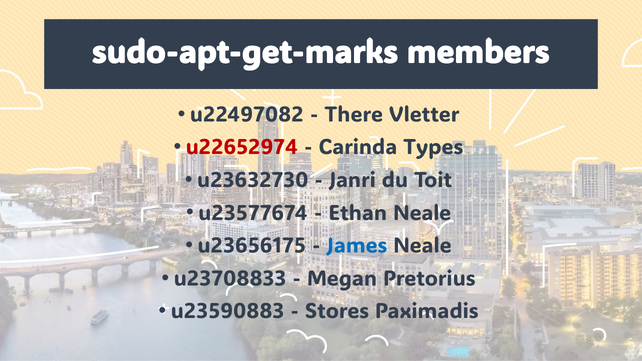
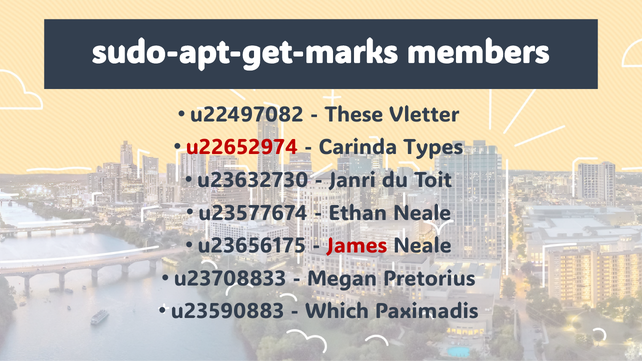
There: There -> These (354, 115)
James colour: blue -> red (357, 246)
Stores: Stores -> Which (337, 312)
